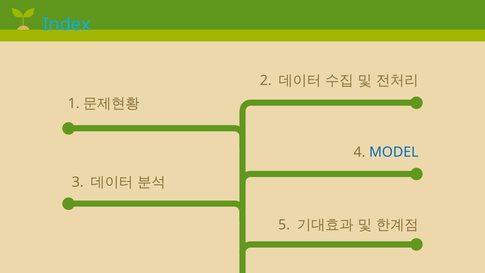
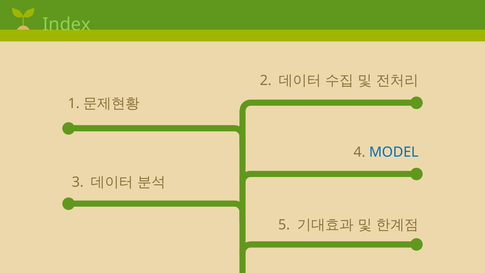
Index colour: light blue -> light green (67, 24)
